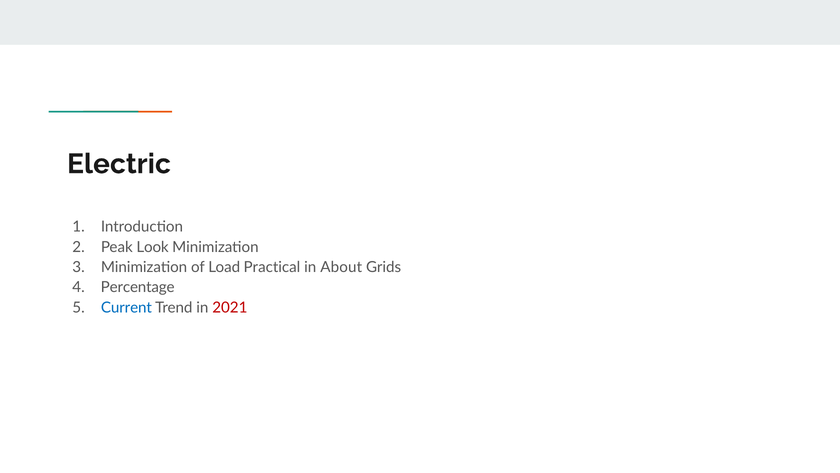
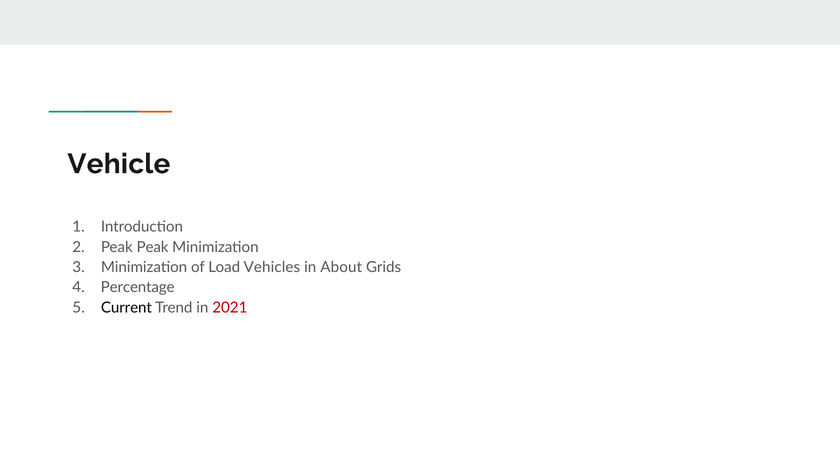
Electric: Electric -> Vehicle (119, 164)
Peak Look: Look -> Peak (153, 247)
Practical: Practical -> Vehicles (272, 267)
Current colour: blue -> black (126, 307)
